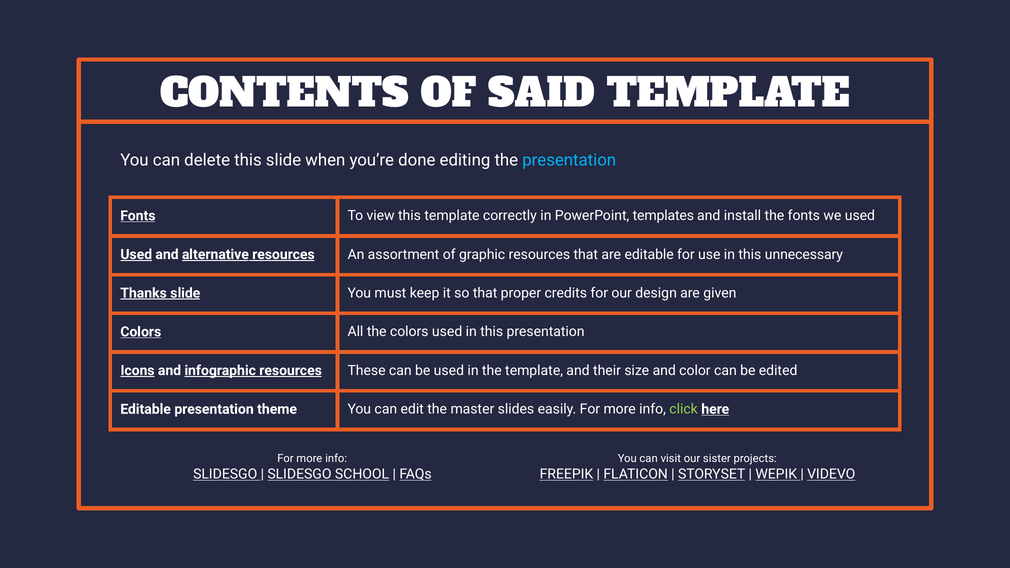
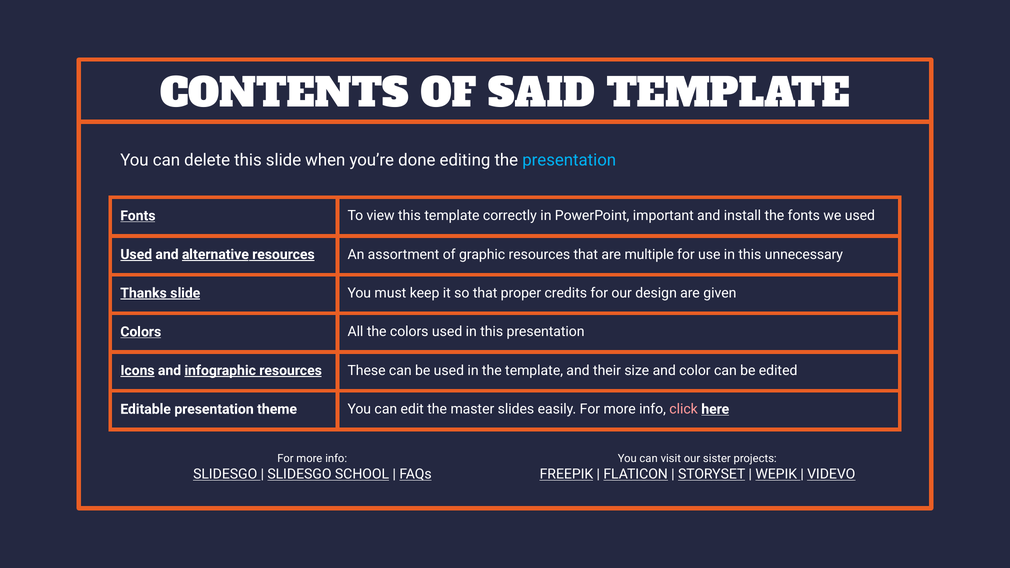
templates: templates -> important (663, 216)
are editable: editable -> multiple (649, 254)
click colour: light green -> pink (684, 409)
